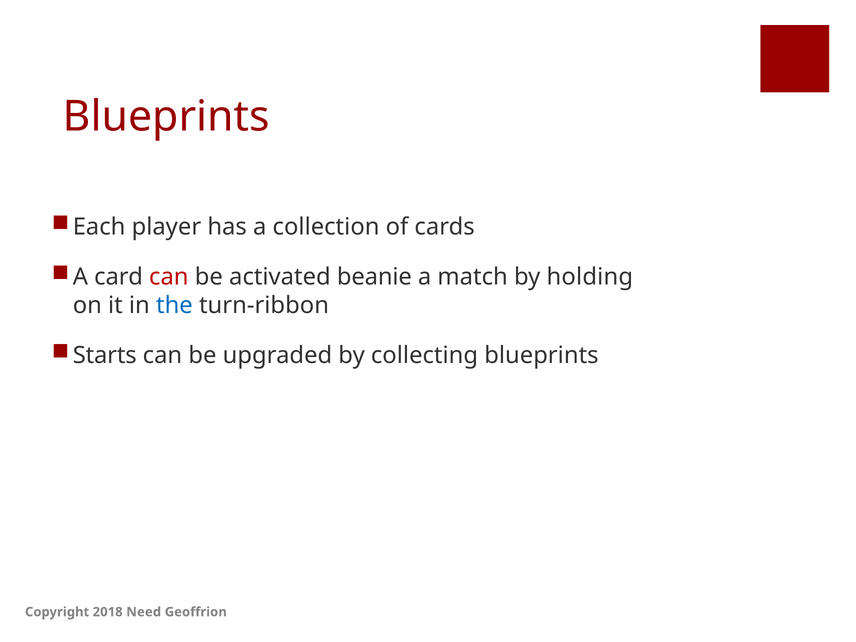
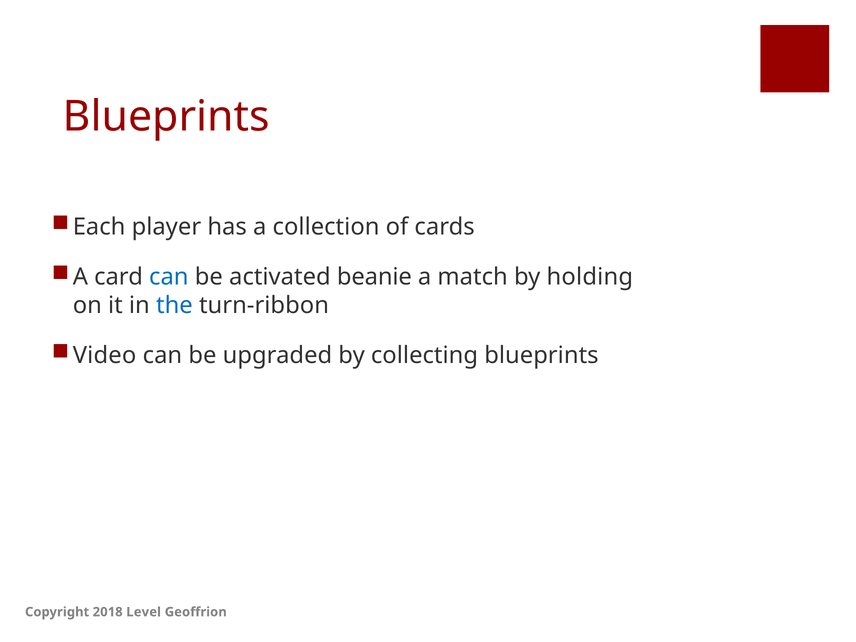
can colour: red -> blue (169, 277)
Starts: Starts -> Video (105, 356)
Need: Need -> Level (144, 612)
